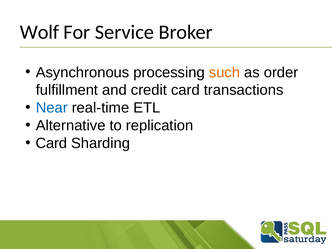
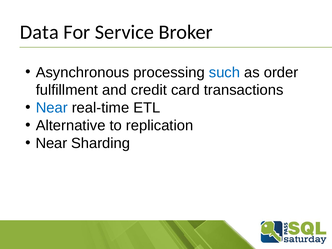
Wolf: Wolf -> Data (39, 32)
such colour: orange -> blue (224, 72)
Card: Card -> Near (51, 143)
